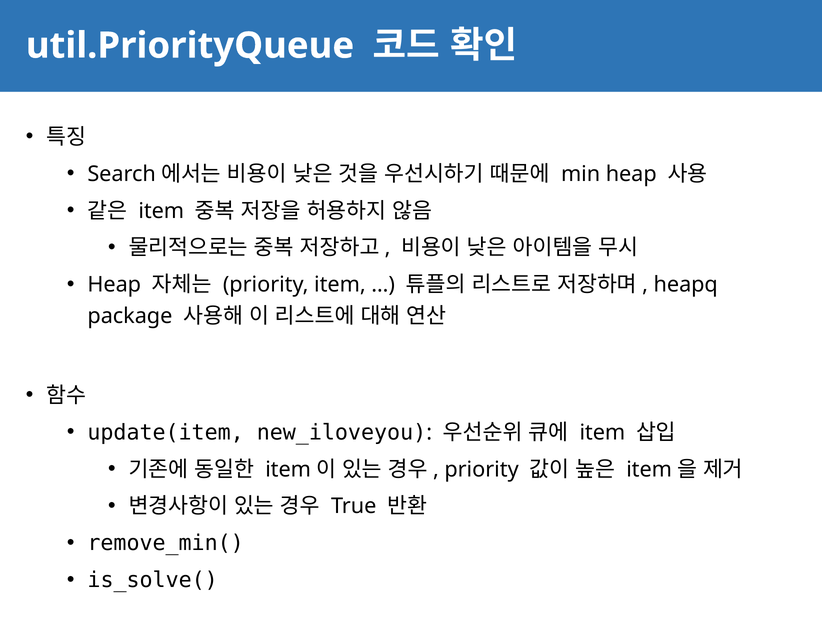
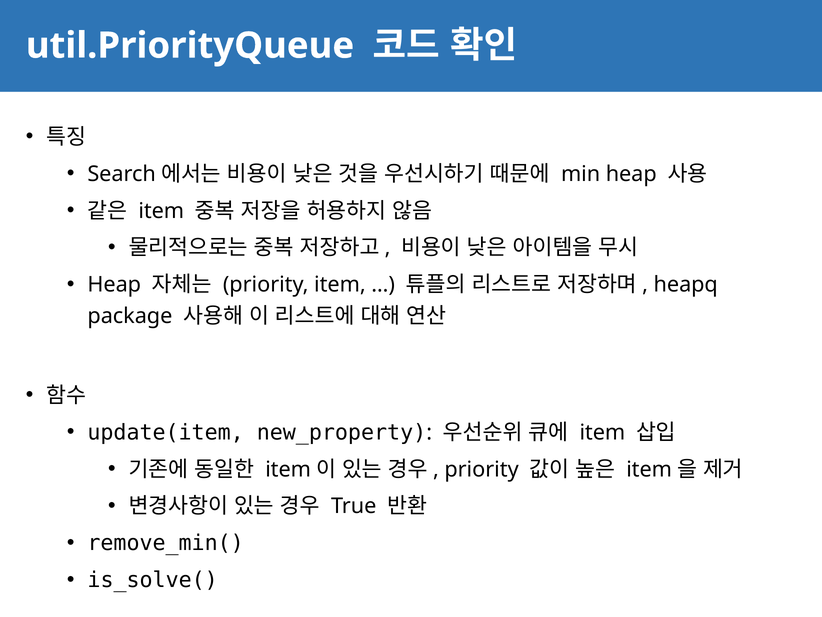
new_iloveyou: new_iloveyou -> new_property (341, 432)
